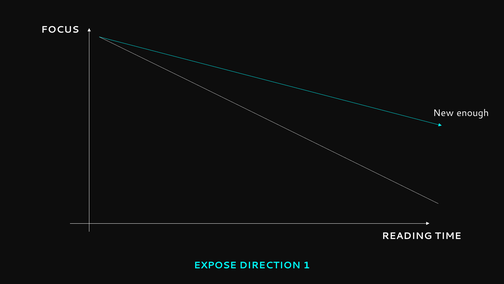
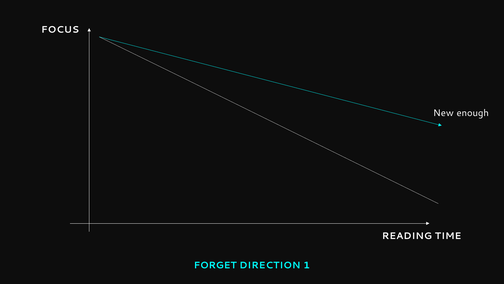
EXPOSE: EXPOSE -> FORGET (215, 265)
